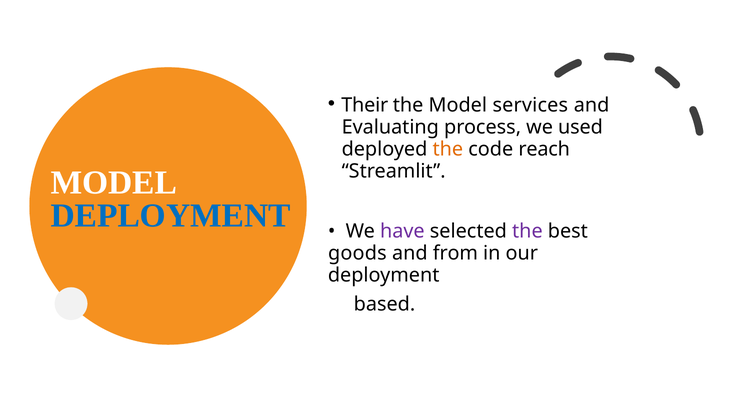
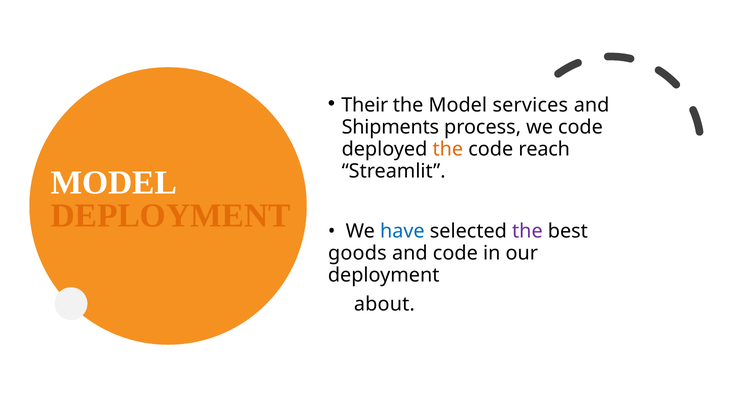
Evaluating: Evaluating -> Shipments (390, 127)
we used: used -> code (580, 127)
DEPLOYMENT colour: blue -> orange (171, 216)
have colour: purple -> blue (402, 231)
and from: from -> code (455, 253)
based: based -> about (384, 304)
